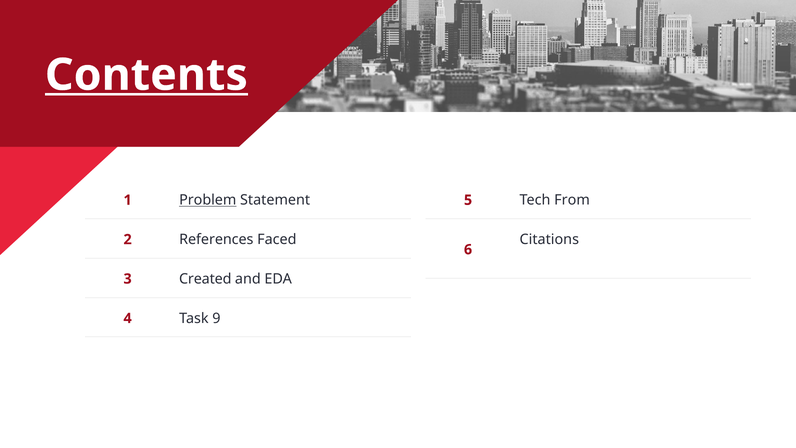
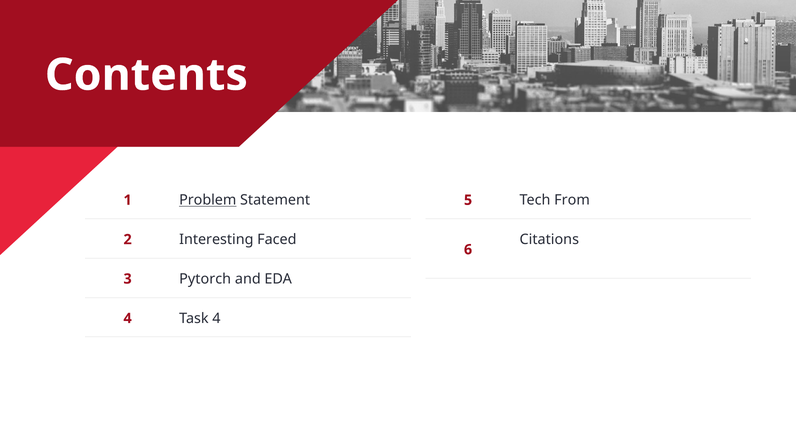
Contents underline: present -> none (146, 75)
References: References -> Interesting (216, 239)
Created: Created -> Pytorch (205, 279)
Task 9: 9 -> 4 (216, 318)
